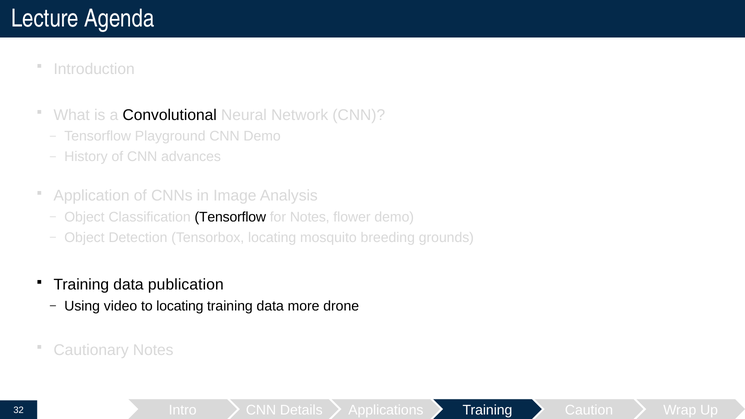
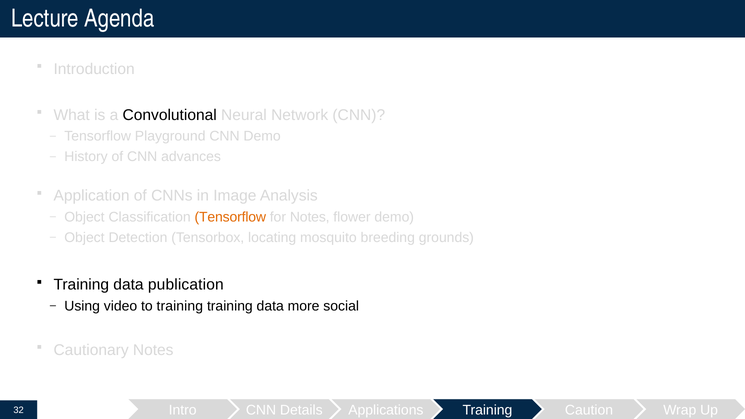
Tensorflow colour: black -> orange (230, 217)
to locating: locating -> training (180, 306)
drone: drone -> social (341, 306)
